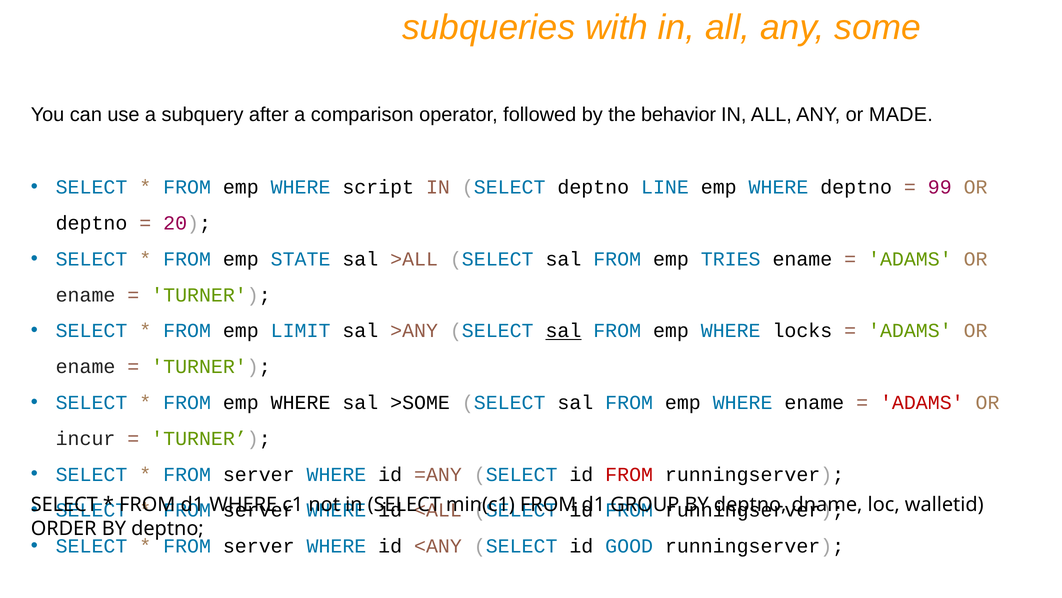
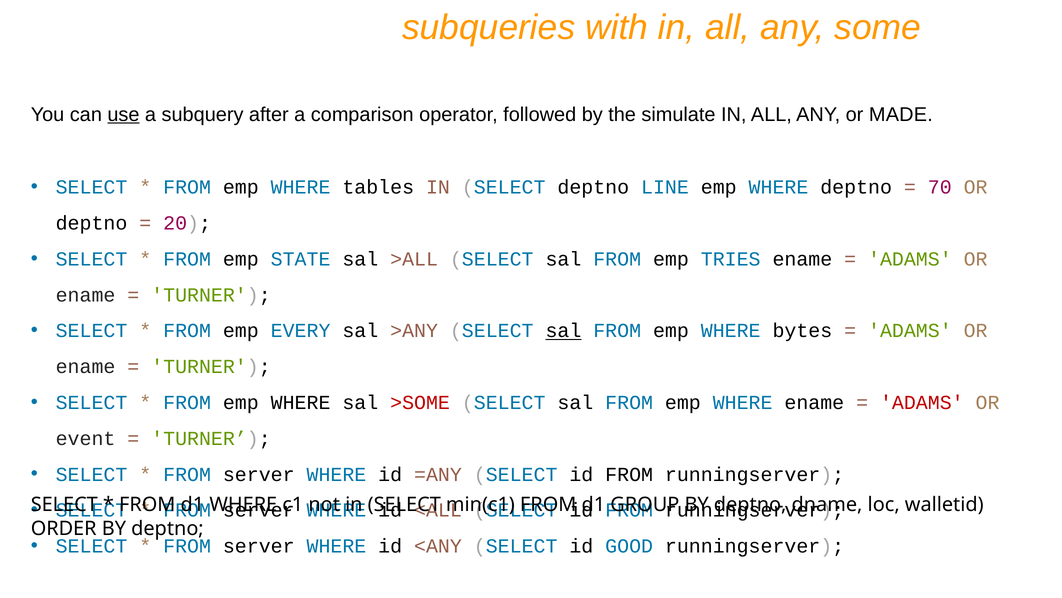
use underline: none -> present (123, 114)
behavior: behavior -> simulate (678, 114)
script: script -> tables (378, 187)
99: 99 -> 70 (940, 187)
LIMIT: LIMIT -> EVERY (301, 331)
locks: locks -> bytes (802, 331)
>SOME colour: black -> red (420, 402)
incur: incur -> event (86, 438)
FROM colour: red -> black (629, 474)
